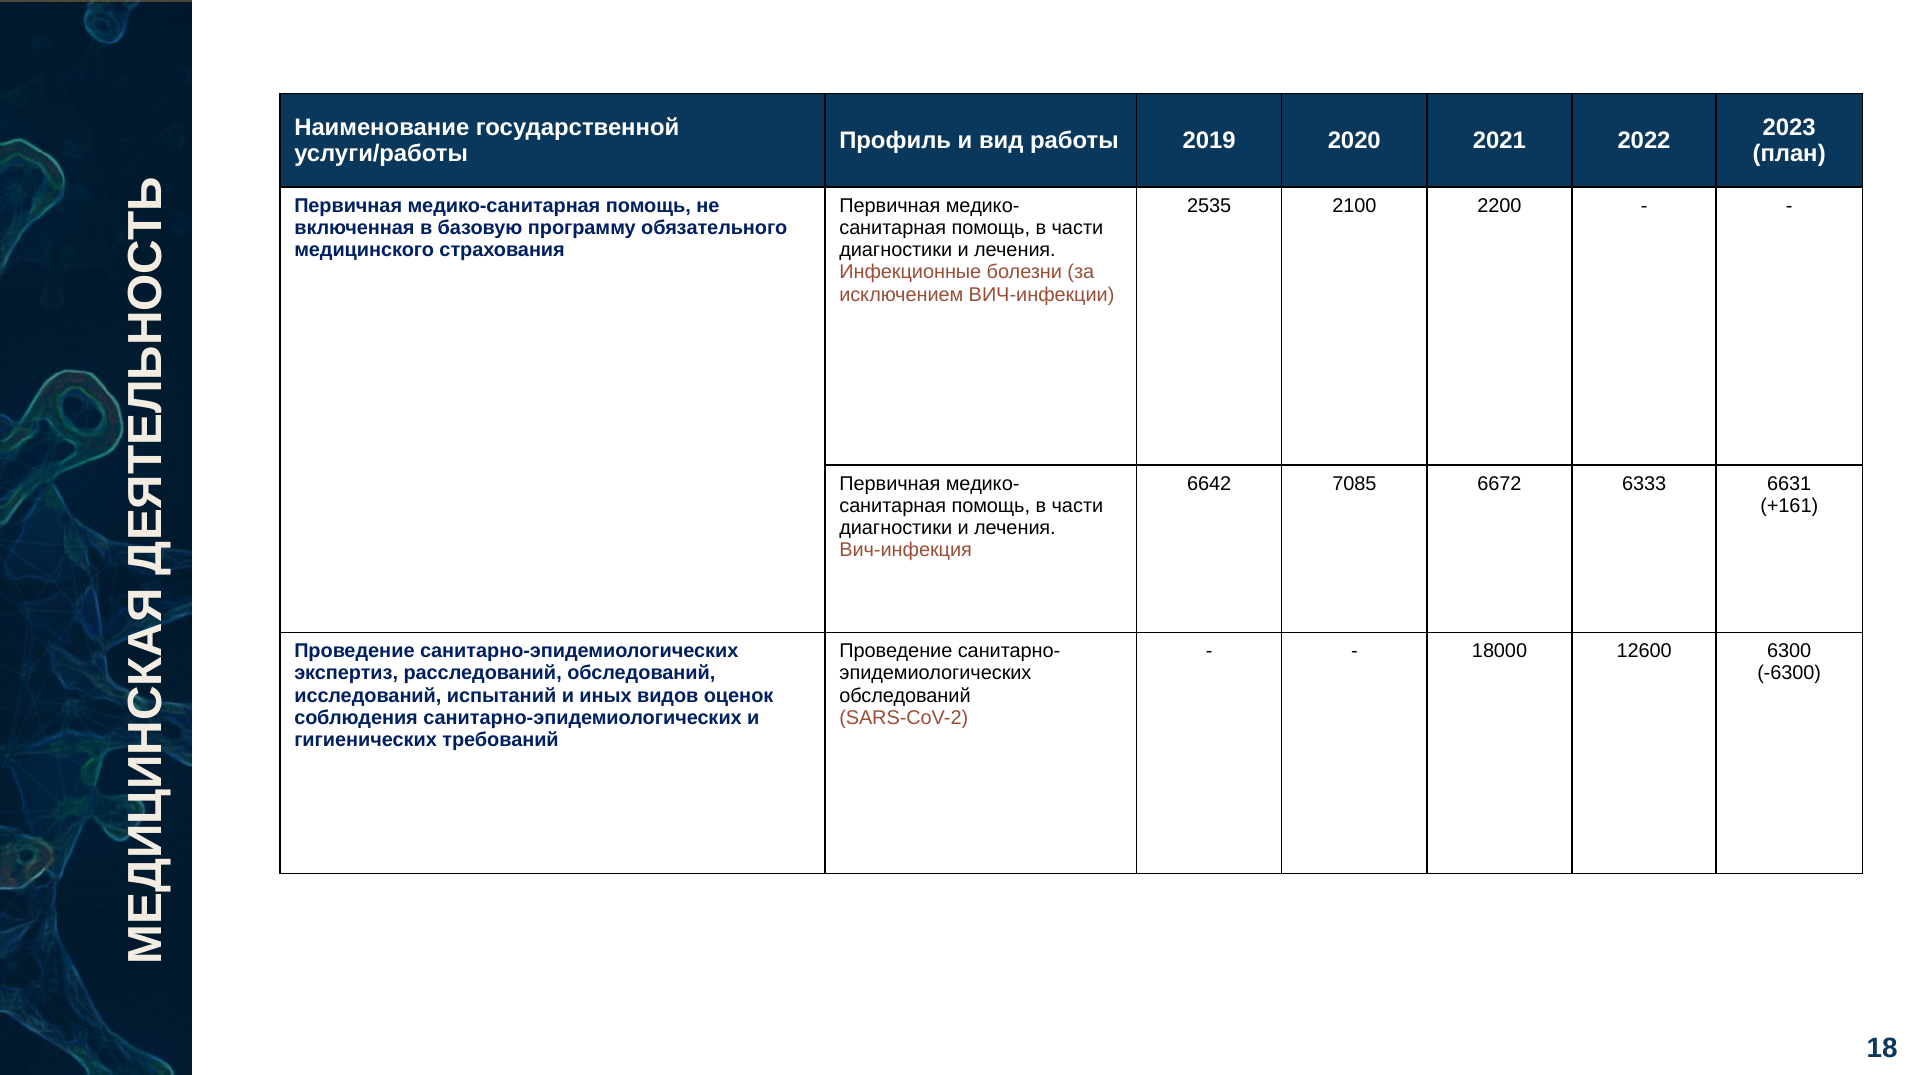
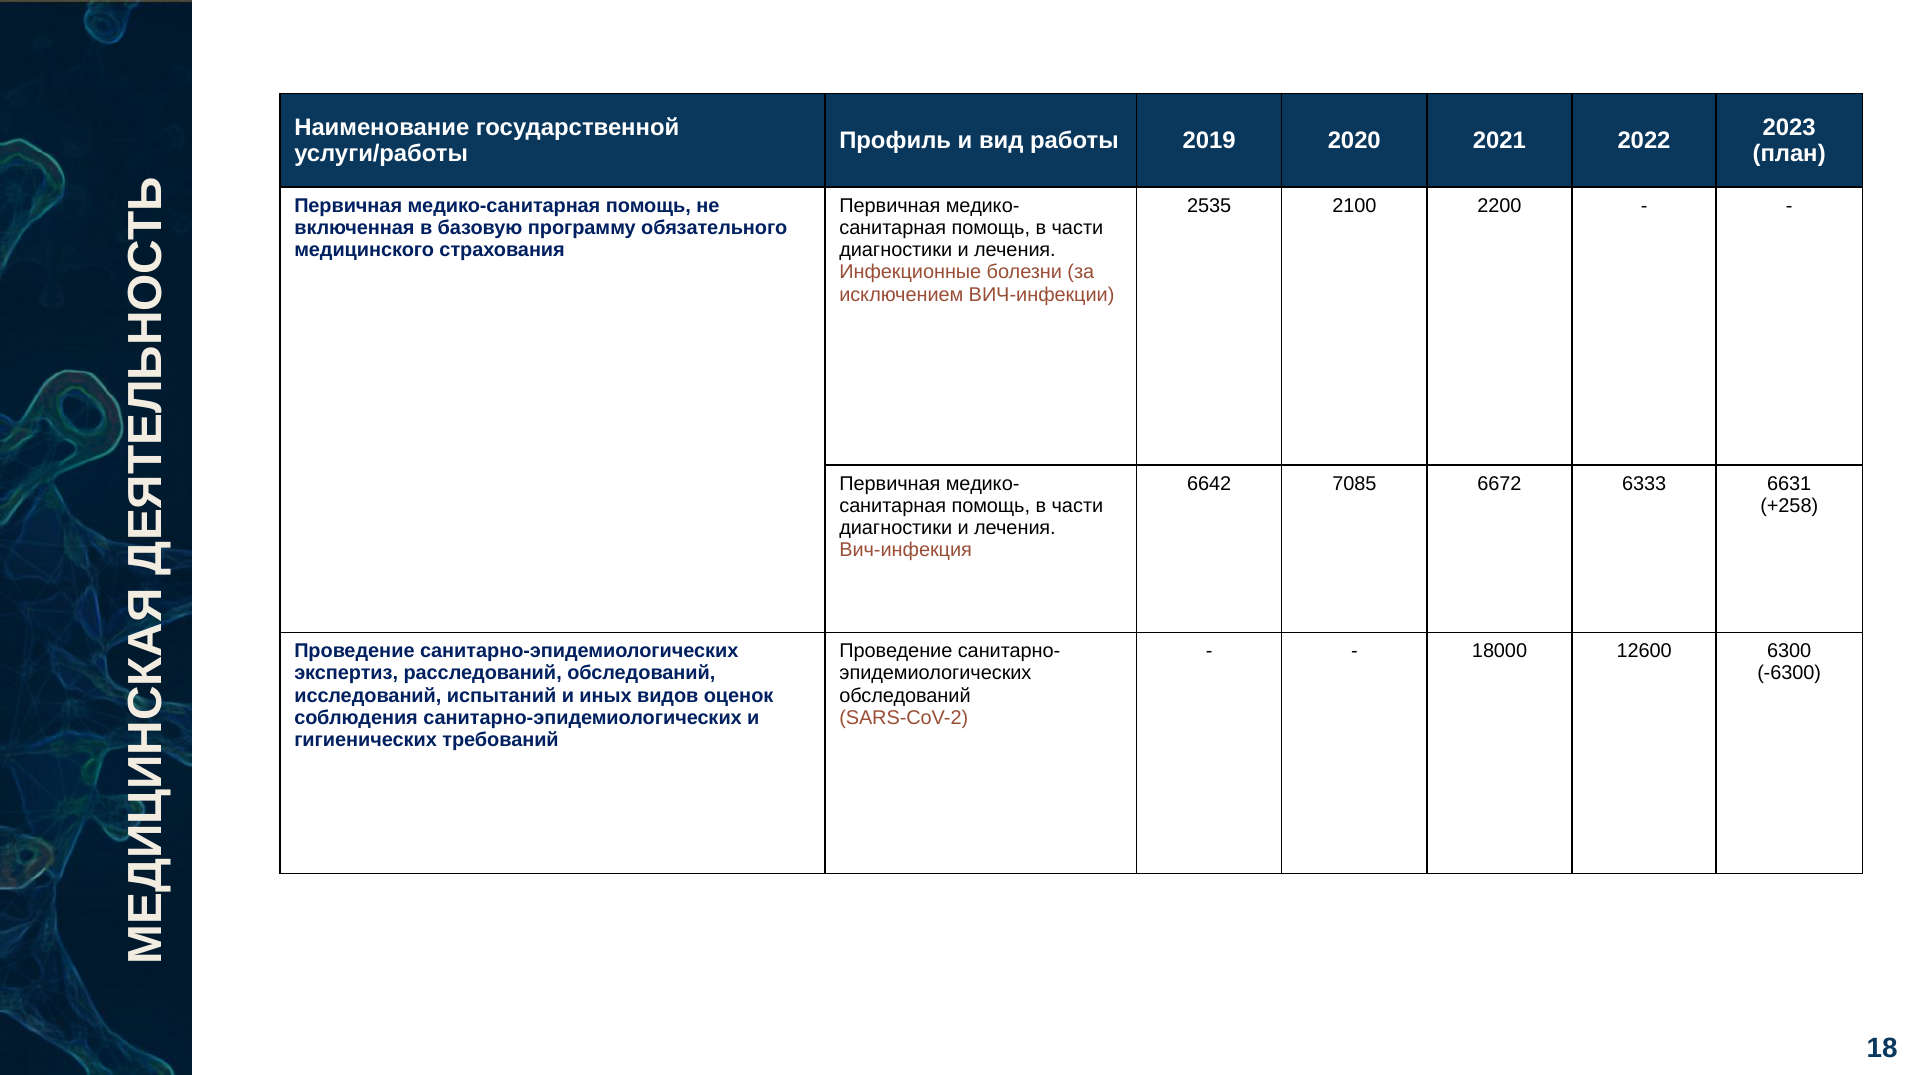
+161: +161 -> +258 (1789, 506)
